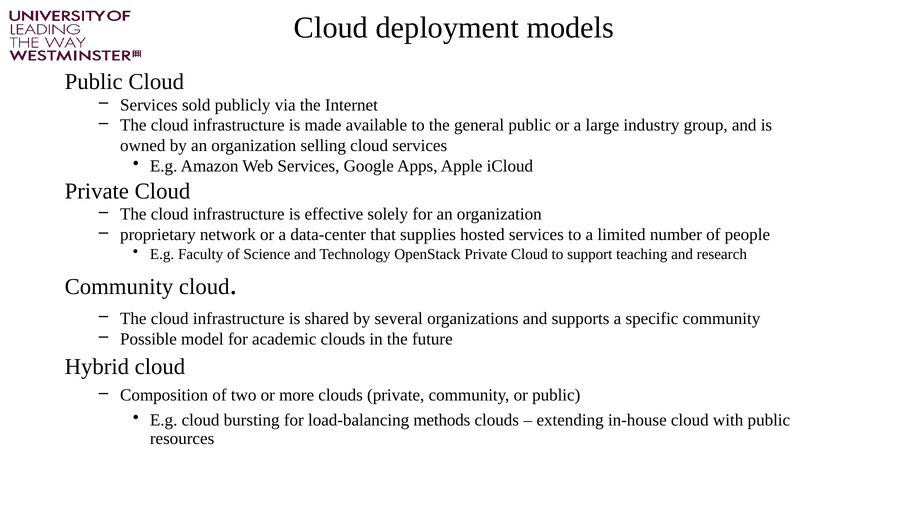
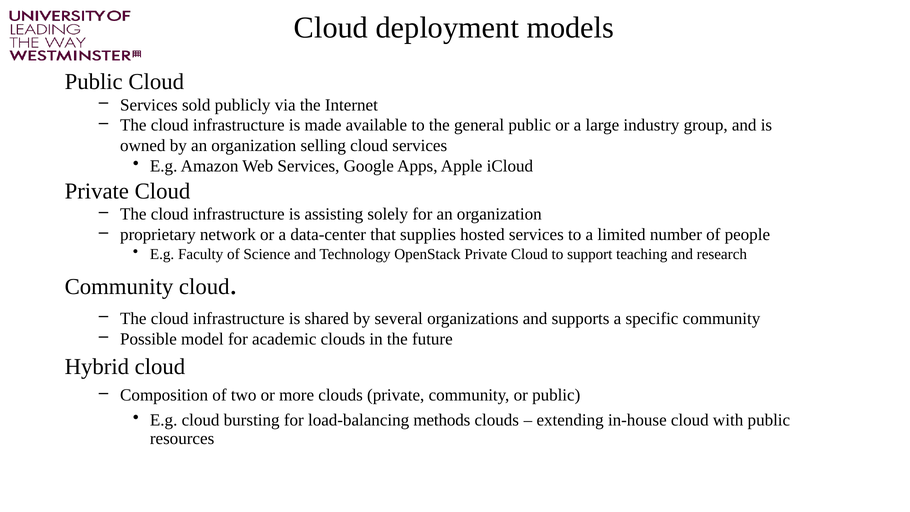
effective: effective -> assisting (334, 214)
